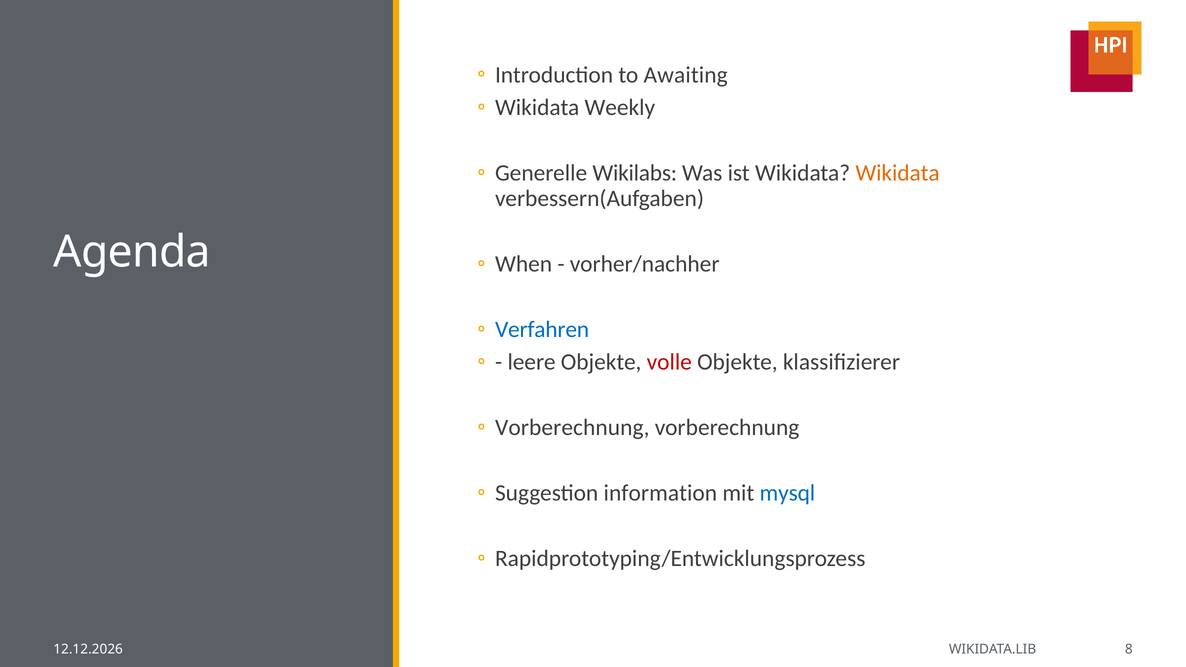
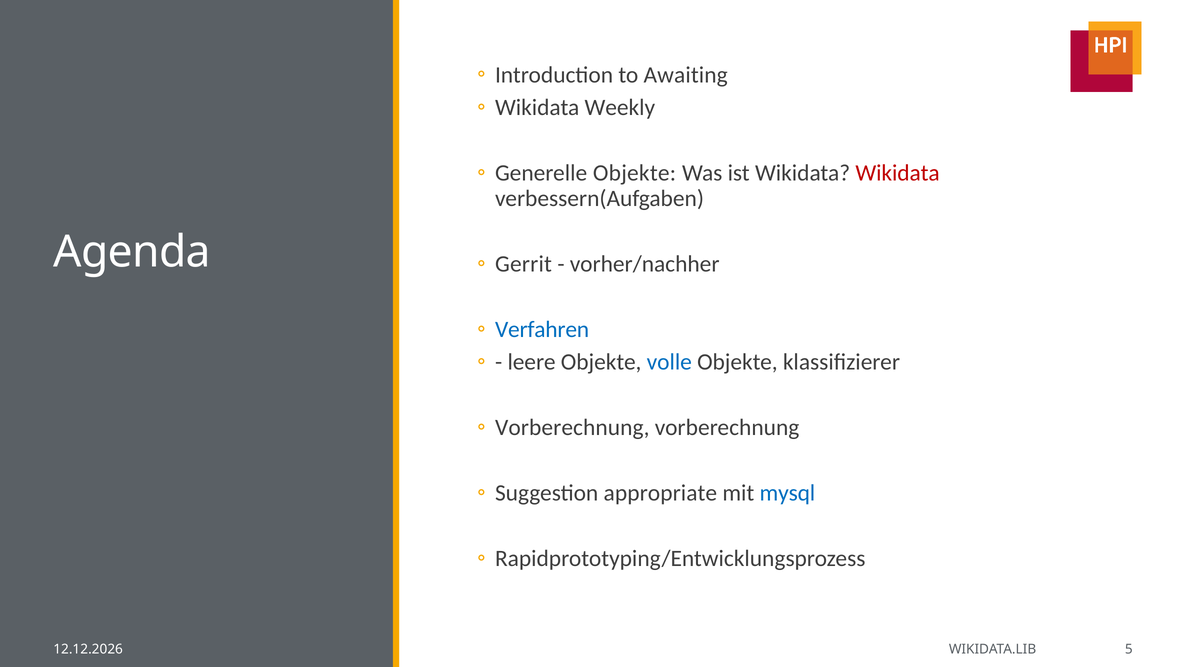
Generelle Wikilabs: Wikilabs -> Objekte (635, 173)
Wikidata colour: orange -> red (898, 173)
When: When -> Gerrit (524, 264)
volle colour: red -> blue (669, 362)
information: information -> appropriate (660, 493)
8: 8 -> 5 (1129, 649)
